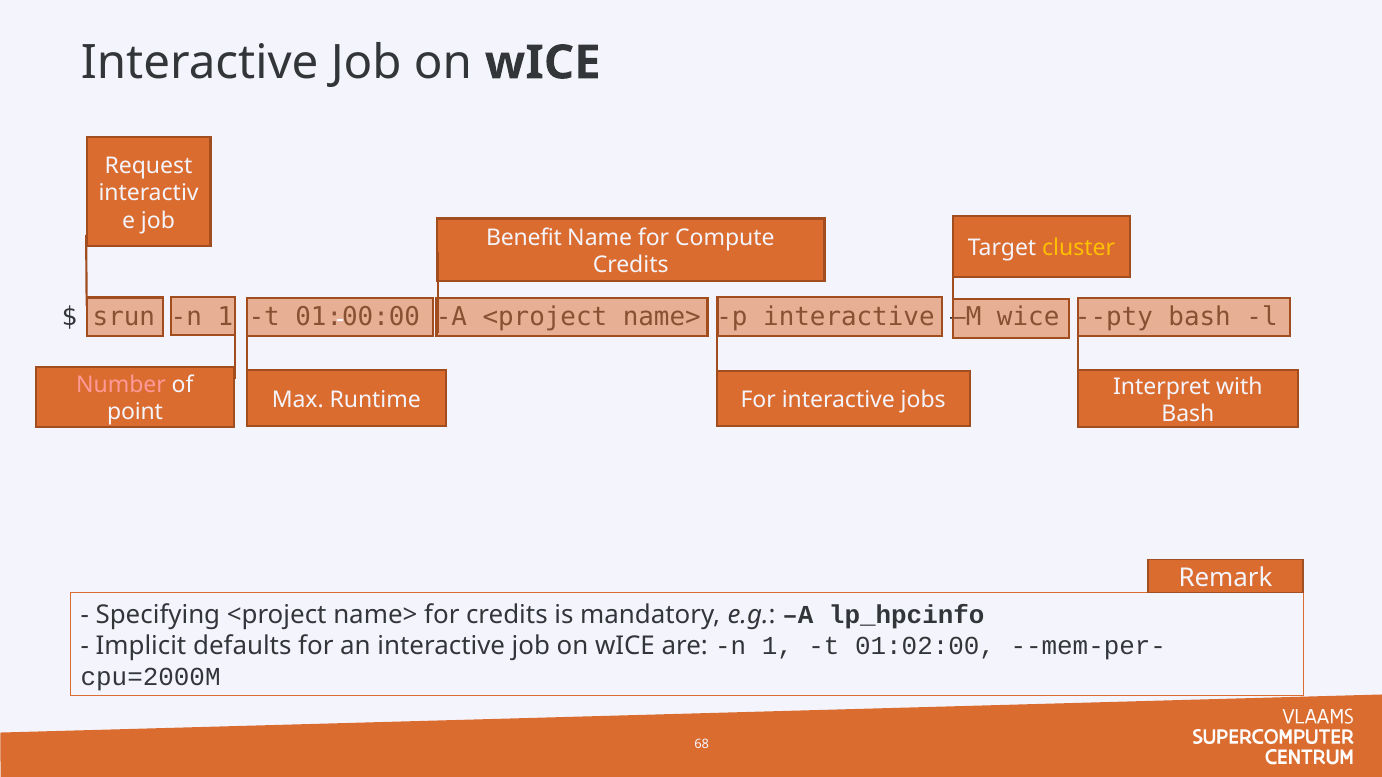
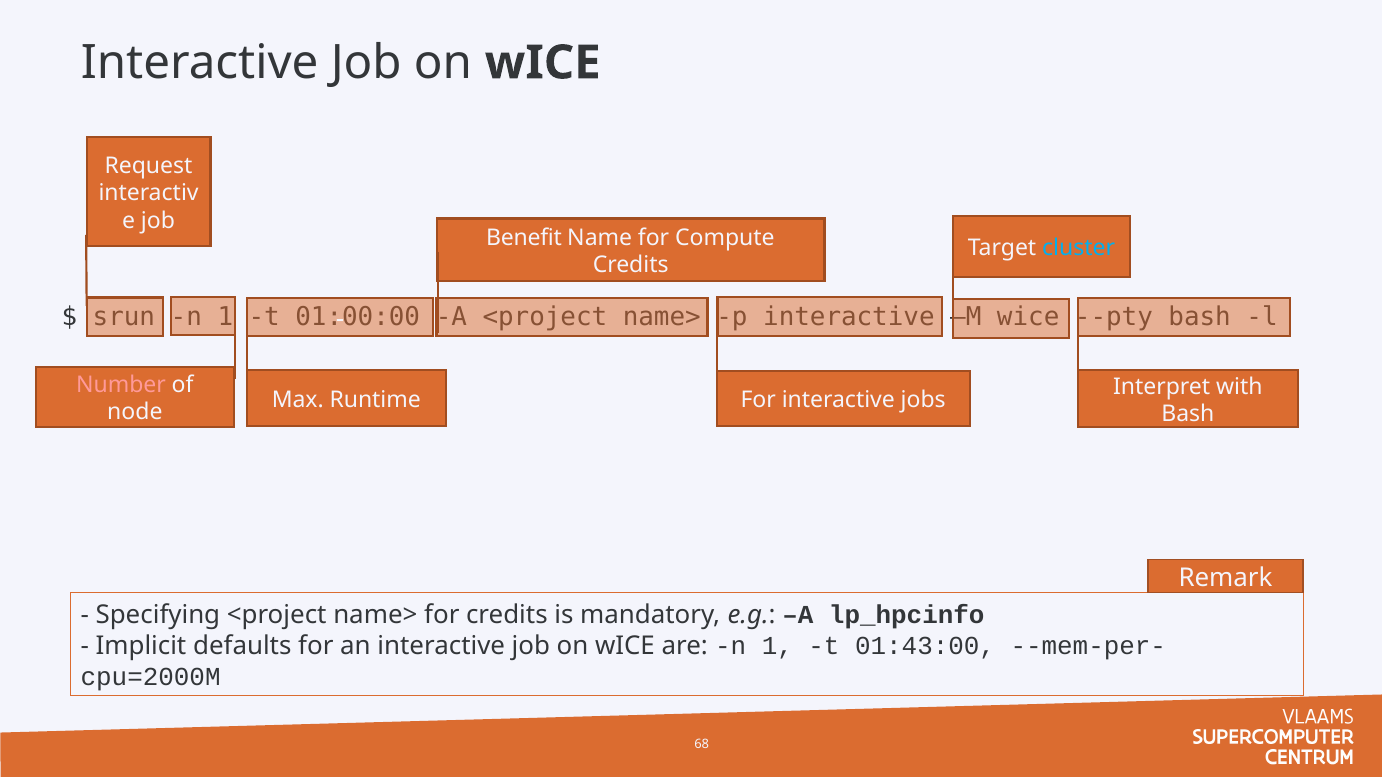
cluster colour: yellow -> light blue (1079, 248)
point: point -> node (135, 412)
01:02:00: 01:02:00 -> 01:43:00 (925, 646)
